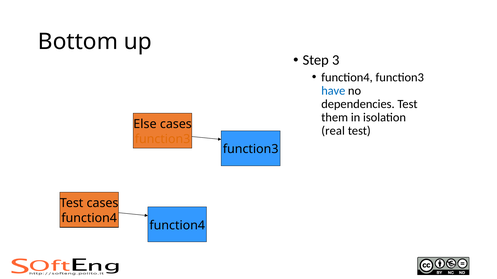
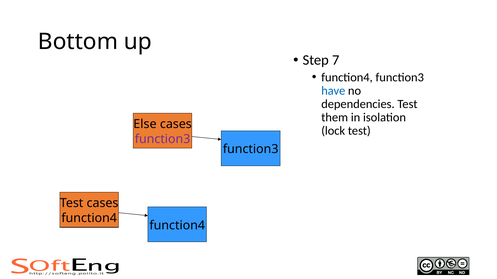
3: 3 -> 7 (336, 60)
real: real -> lock (333, 131)
function3 colour: orange -> purple (163, 139)
